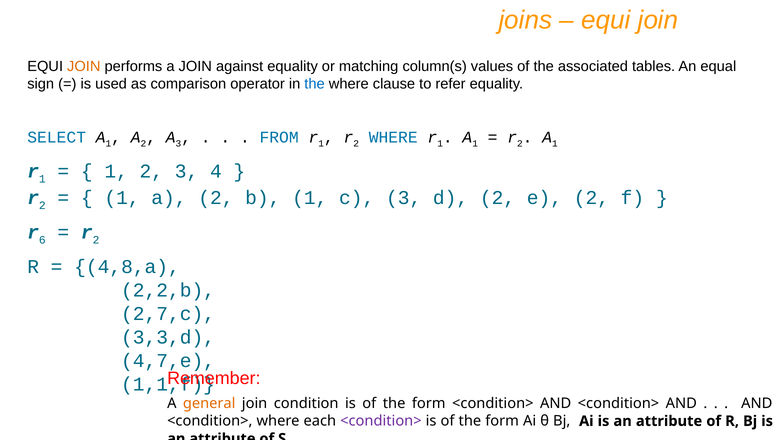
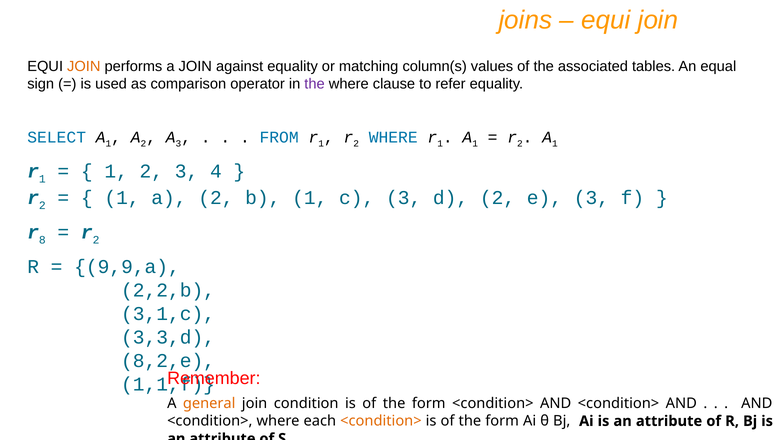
the colour: blue -> purple (315, 84)
e 2: 2 -> 3 (591, 198)
6: 6 -> 8 (42, 240)
4,8,a: 4,8,a -> 9,9,a (127, 267)
2,7,c: 2,7,c -> 3,1,c (168, 314)
4,7,e: 4,7,e -> 8,2,e (168, 361)
<condition> colour: purple -> orange (381, 421)
